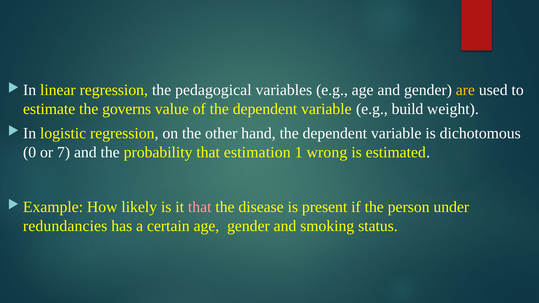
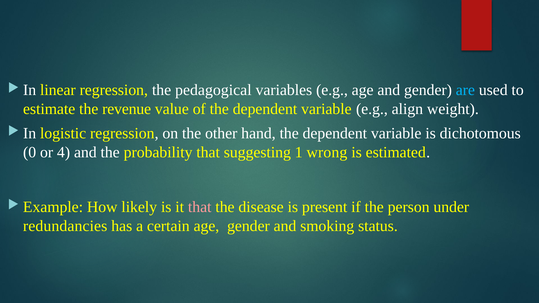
are colour: yellow -> light blue (465, 90)
governs: governs -> revenue (127, 109)
build: build -> align (407, 109)
7: 7 -> 4 (64, 152)
estimation: estimation -> suggesting (257, 152)
